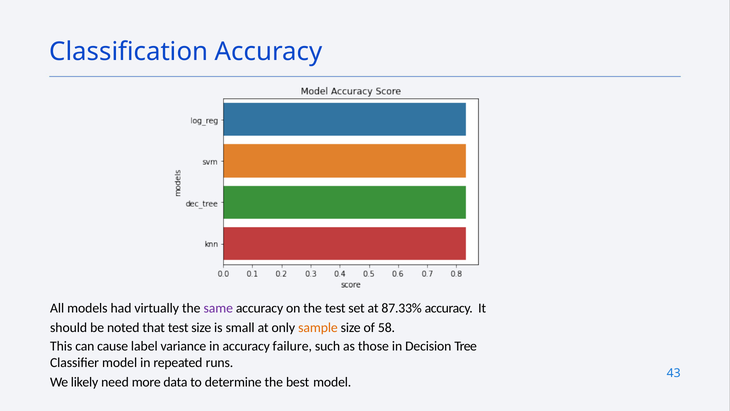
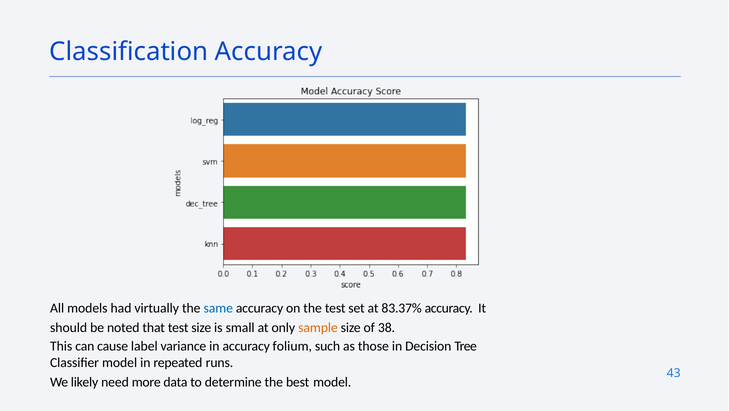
same colour: purple -> blue (218, 308)
87.33%: 87.33% -> 83.37% (402, 308)
58: 58 -> 38 (386, 328)
failure: failure -> folium (292, 346)
